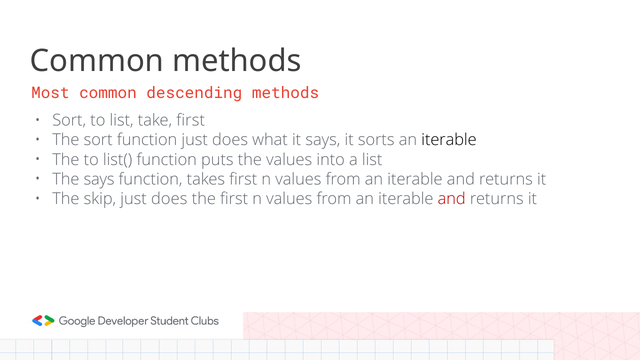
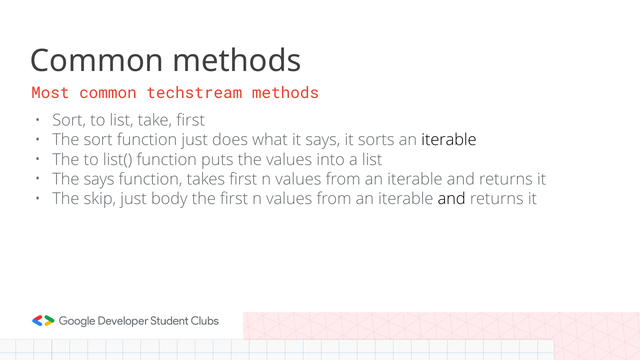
descending: descending -> techstream (194, 93)
skip just does: does -> body (169, 199)
and colour: red -> black (452, 199)
